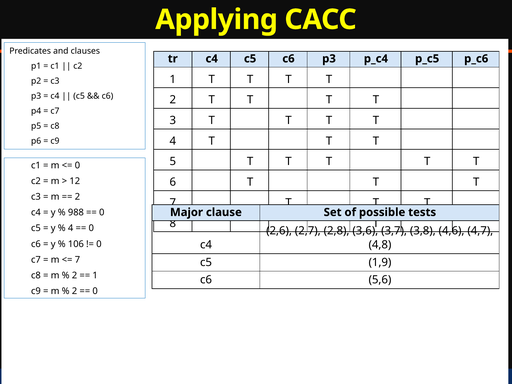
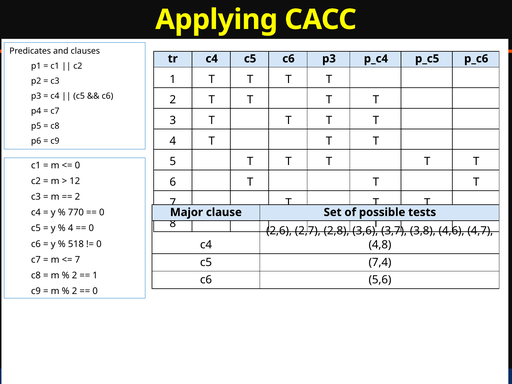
988: 988 -> 770 (76, 213)
106: 106 -> 518 (76, 244)
1,9: 1,9 -> 7,4 (380, 262)
